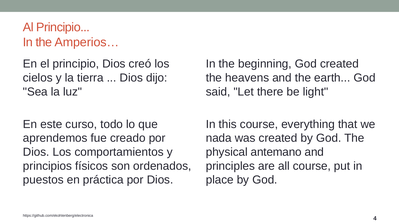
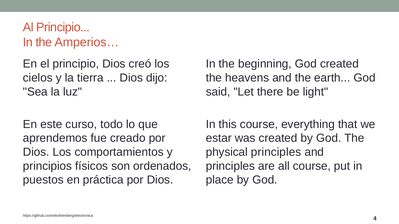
nada: nada -> estar (219, 138)
physical antemano: antemano -> principles (276, 152)
